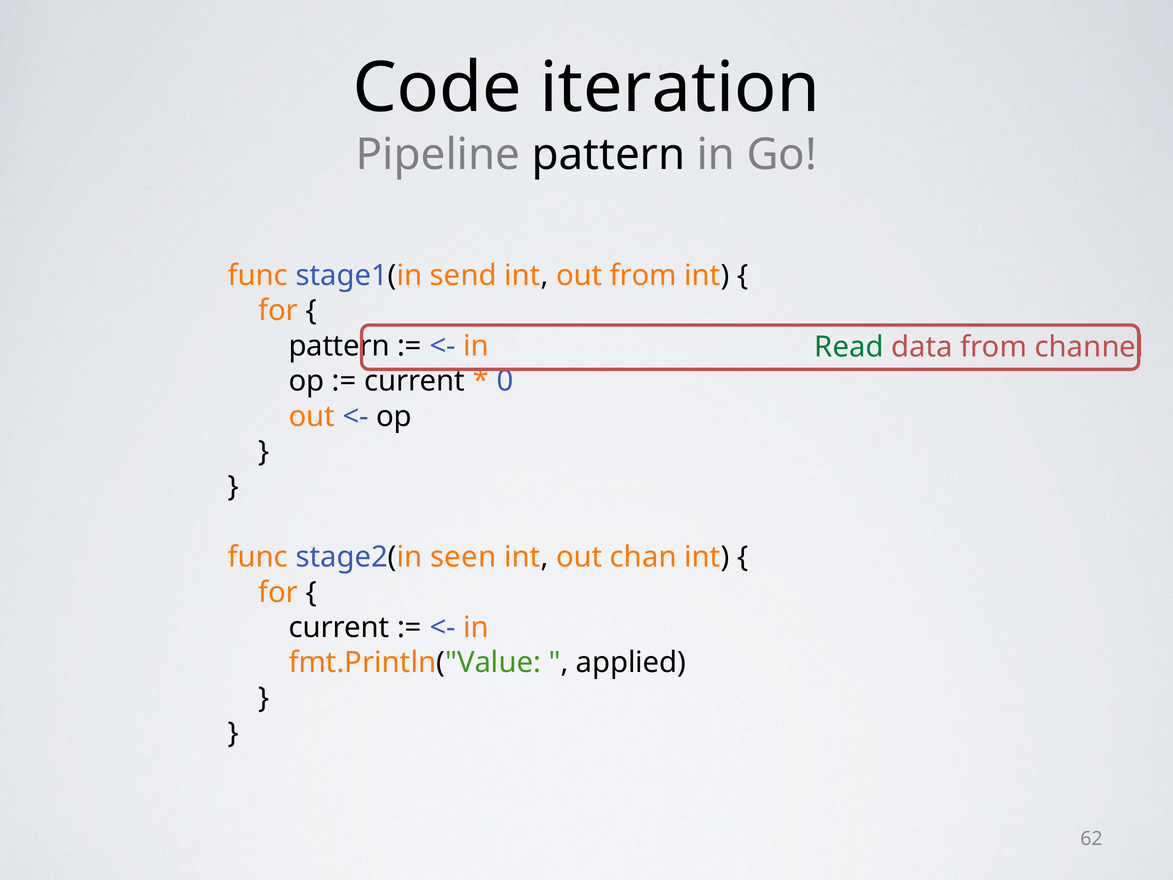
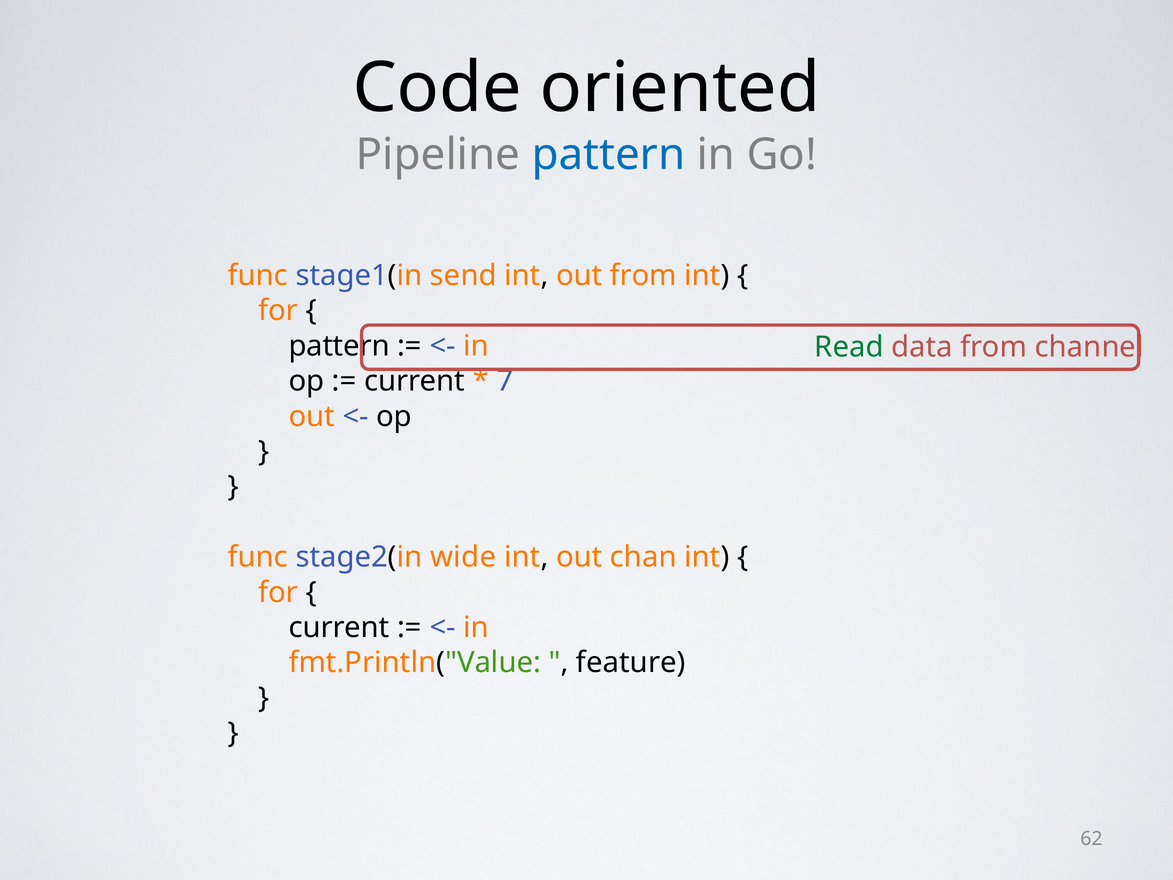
iteration: iteration -> oriented (680, 88)
pattern colour: black -> blue (608, 155)
0: 0 -> 7 (505, 381)
seen: seen -> wide (463, 557)
applied: applied -> feature (631, 663)
